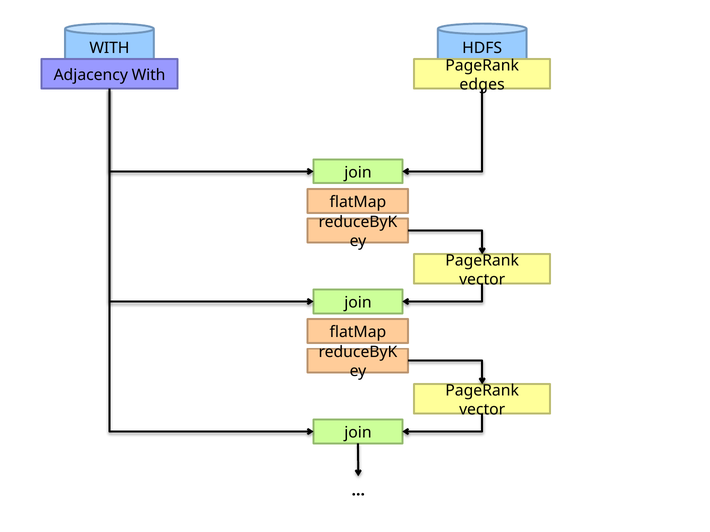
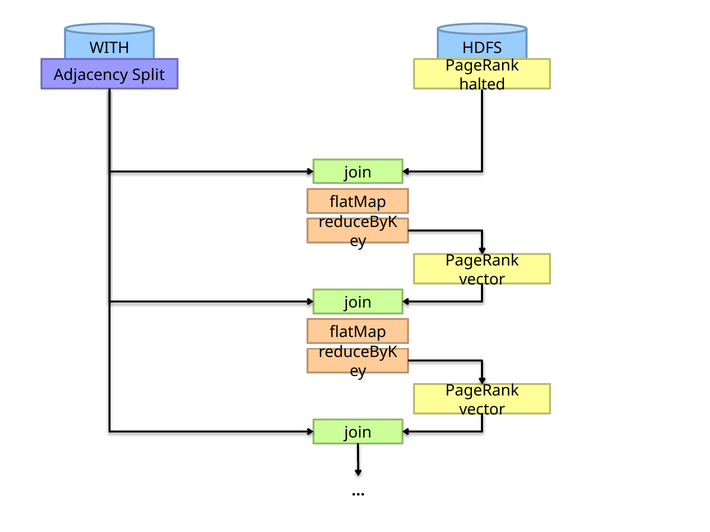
Adjacency With: With -> Split (148, 75)
edges: edges -> halted (482, 84)
